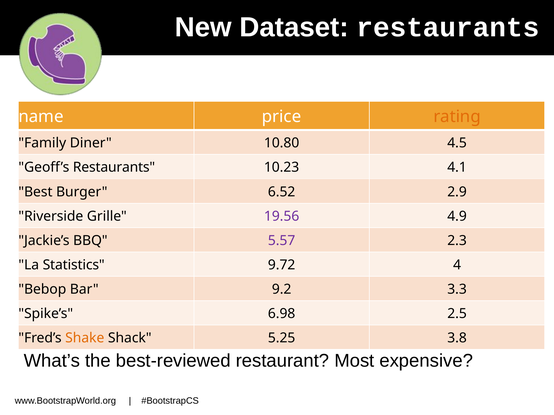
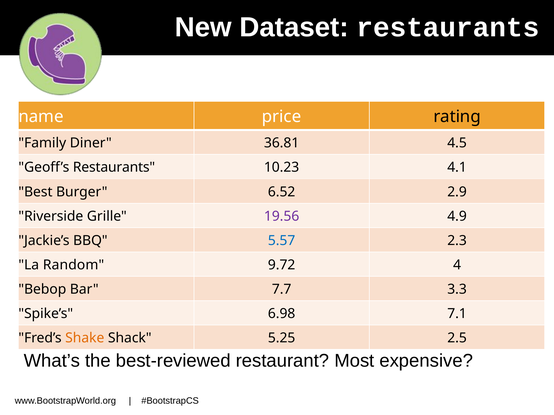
rating colour: orange -> black (457, 117)
10.80: 10.80 -> 36.81 (282, 143)
5.57 colour: purple -> blue (282, 241)
Statistics: Statistics -> Random (74, 265)
9.2: 9.2 -> 7.7 (282, 290)
2.5: 2.5 -> 7.1 (457, 314)
3.8: 3.8 -> 2.5 (457, 338)
